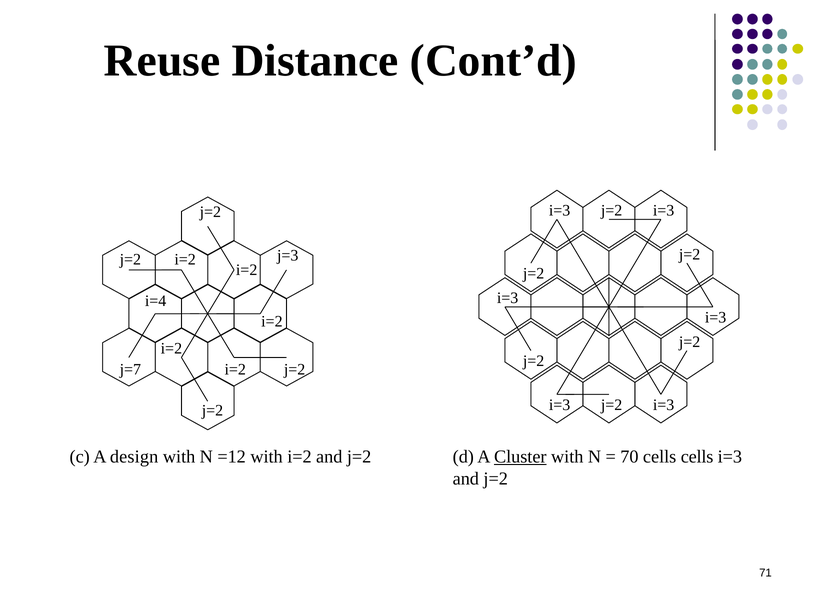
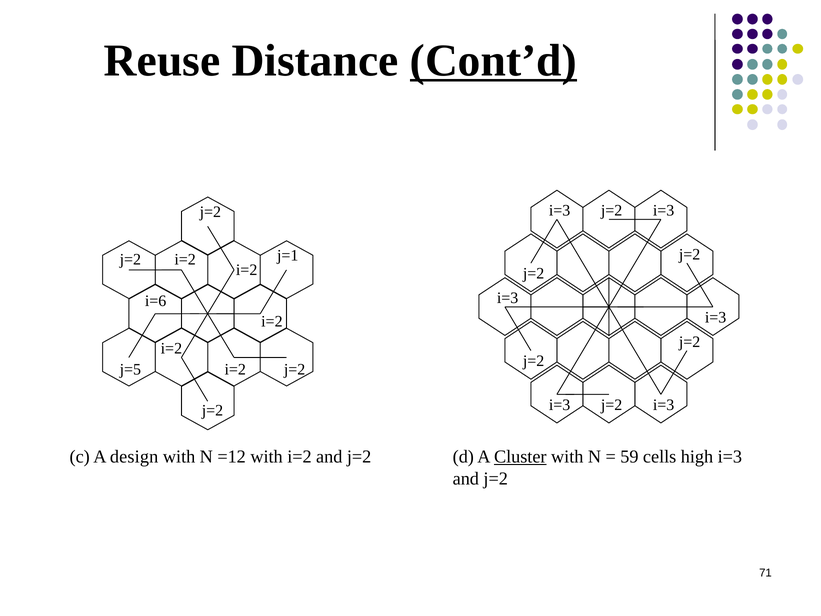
Cont’d underline: none -> present (493, 61)
j=3: j=3 -> j=1 (288, 255)
i=4: i=4 -> i=6 (156, 301)
j=7: j=7 -> j=5 (130, 369)
70: 70 -> 59 (629, 457)
cells cells: cells -> high (697, 457)
